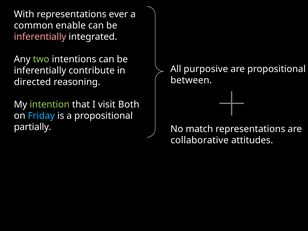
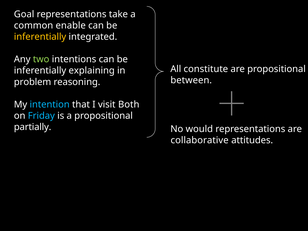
With: With -> Goal (24, 14)
ever: ever -> take (118, 14)
inferentially colour: pink -> yellow (40, 37)
purposive: purposive -> constitute (206, 69)
contribute: contribute -> explaining (92, 71)
directed: directed -> problem (33, 82)
intention colour: light green -> light blue (50, 104)
match: match -> would (199, 129)
